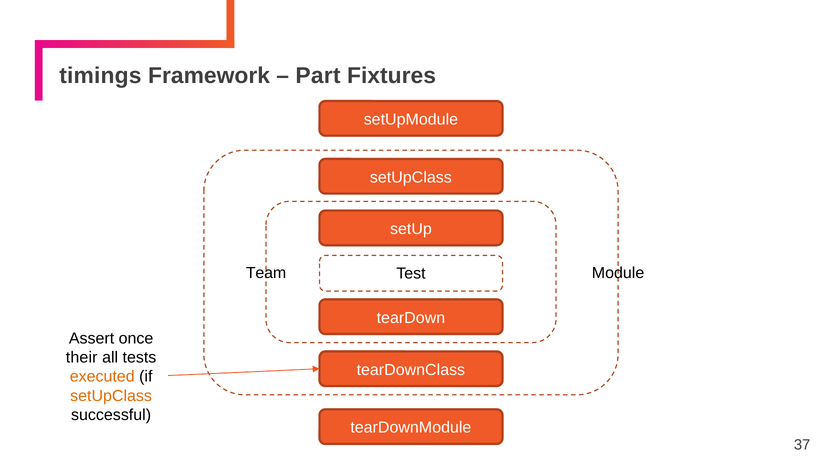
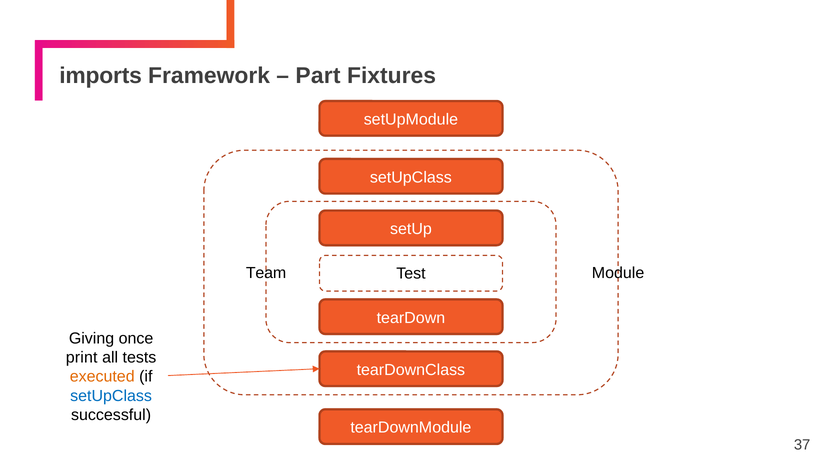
timings: timings -> imports (101, 76)
Assert: Assert -> Giving (92, 339)
their: their -> print (82, 358)
setUpClass colour: orange -> blue (111, 396)
